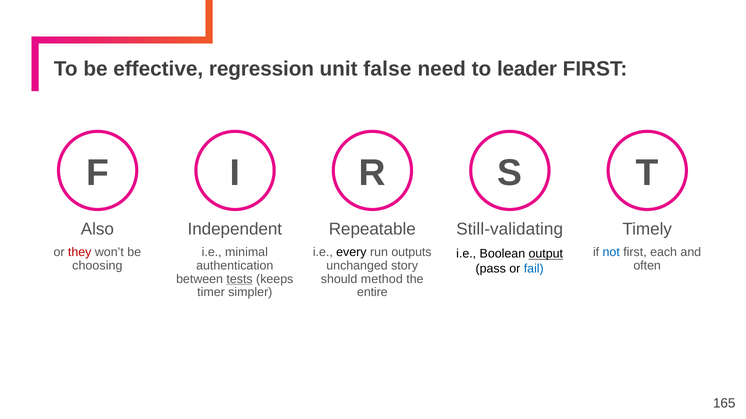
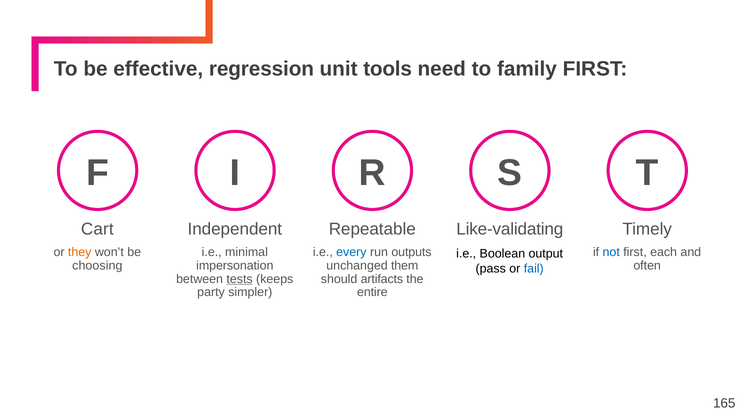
false: false -> tools (388, 69)
leader: leader -> family (527, 69)
Also: Also -> Cart (97, 230)
Still-validating: Still-validating -> Like-validating (510, 230)
they colour: red -> orange (80, 253)
every colour: black -> blue (351, 253)
output underline: present -> none (546, 254)
authentication: authentication -> impersonation (235, 266)
story: story -> them (405, 266)
method: method -> artifacts (382, 279)
timer: timer -> party (211, 293)
